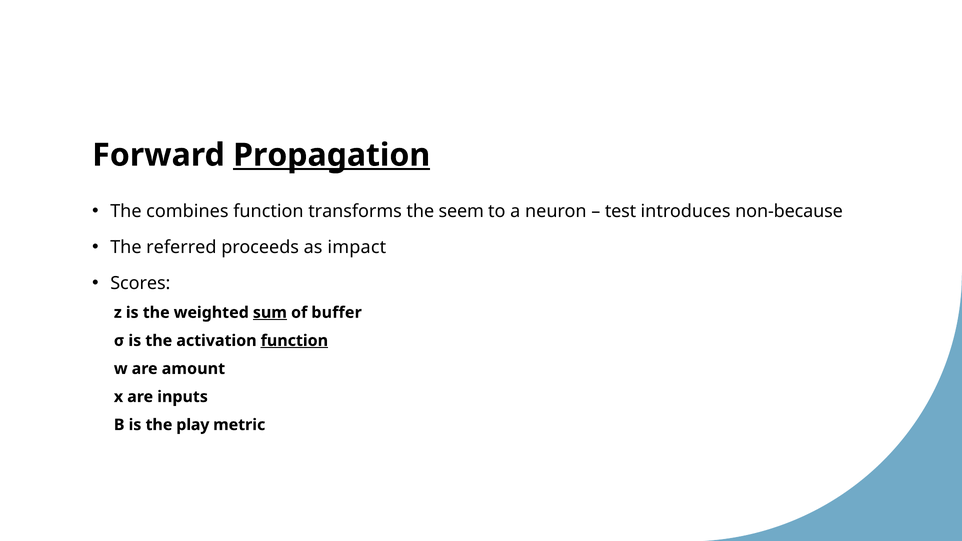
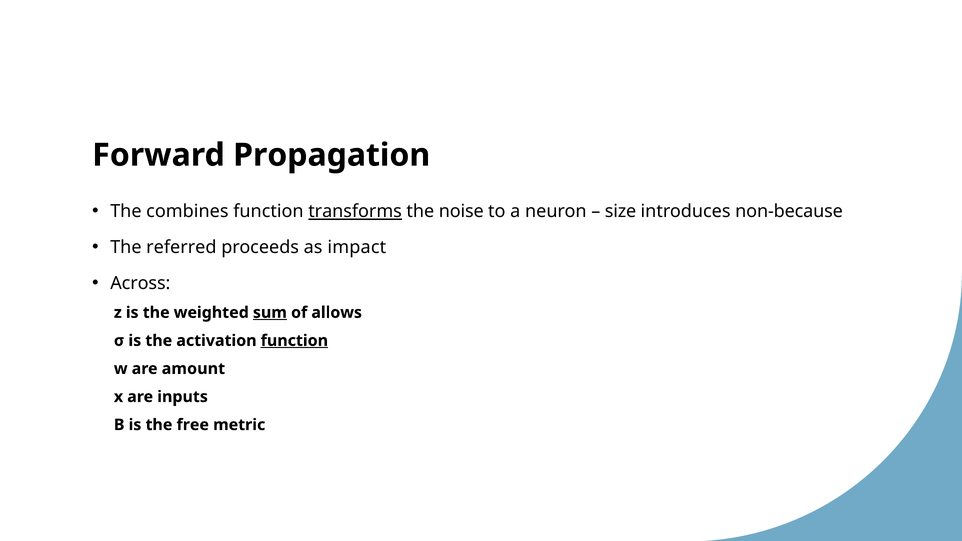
Propagation underline: present -> none (332, 155)
transforms underline: none -> present (355, 212)
seem: seem -> noise (461, 212)
test: test -> size (621, 212)
Scores: Scores -> Across (140, 284)
buffer: buffer -> allows (337, 313)
play: play -> free (193, 425)
